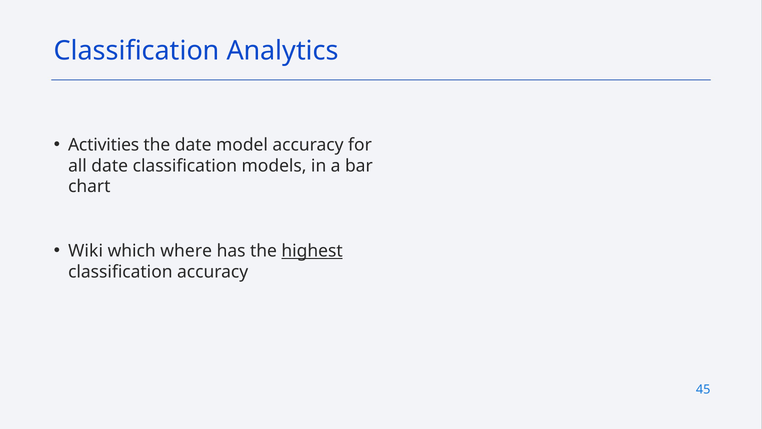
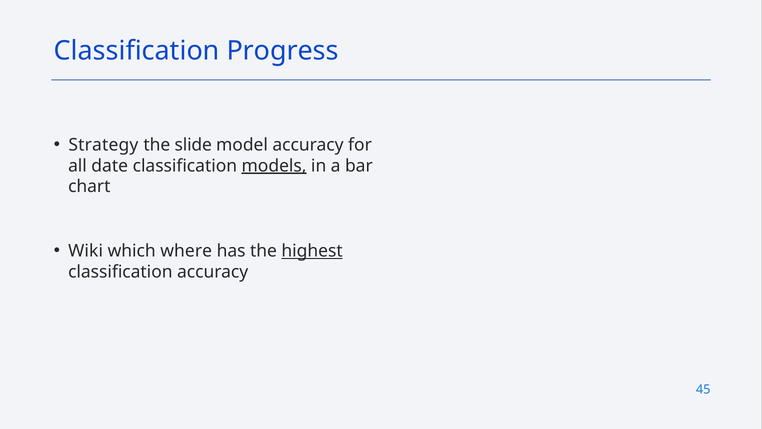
Analytics: Analytics -> Progress (283, 51)
Activities: Activities -> Strategy (103, 145)
the date: date -> slide (193, 145)
models underline: none -> present (274, 166)
